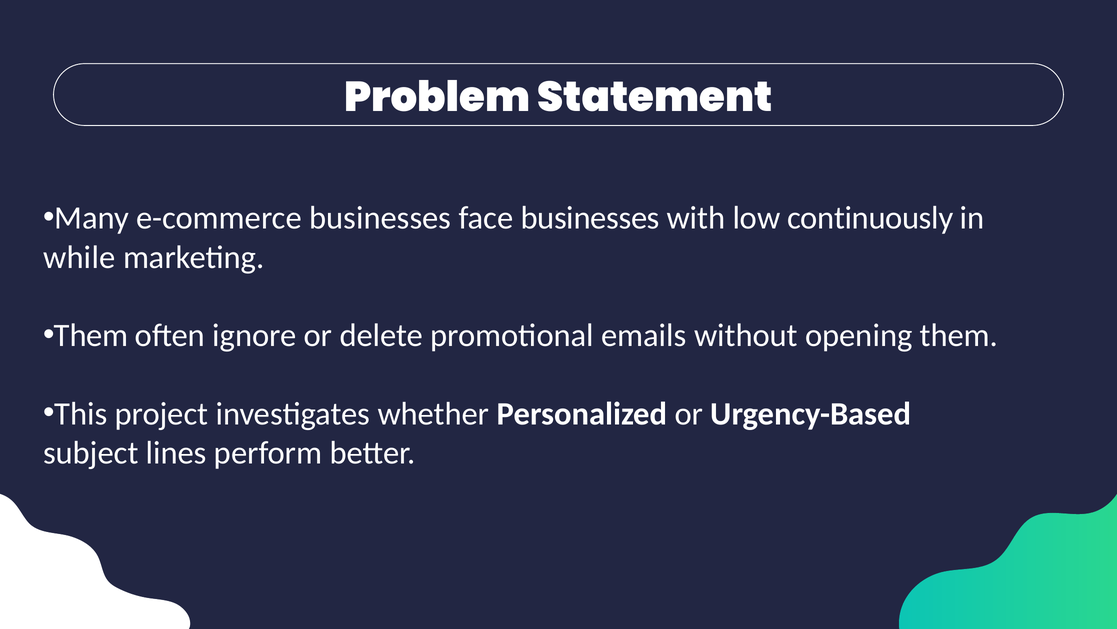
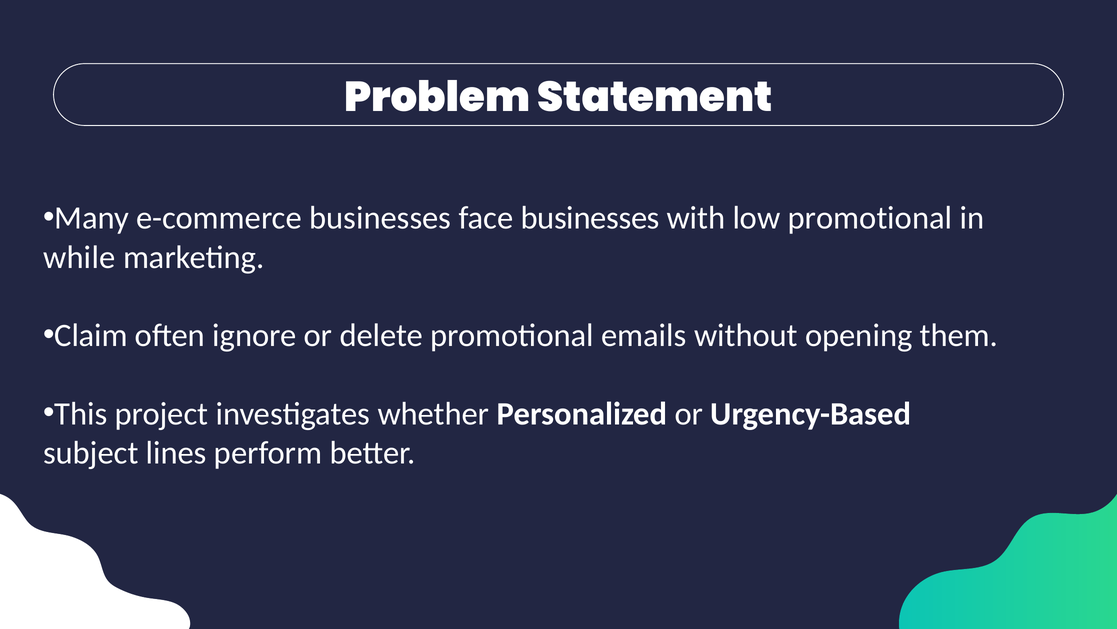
low continuously: continuously -> promotional (870, 218)
Them: Them -> Claim (91, 335)
